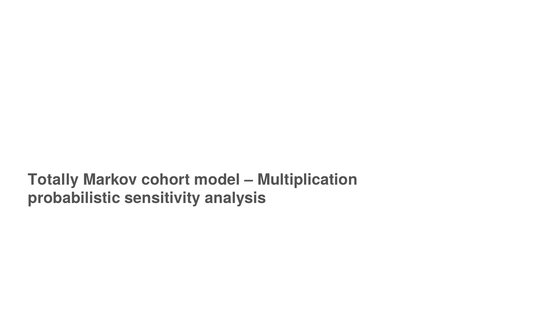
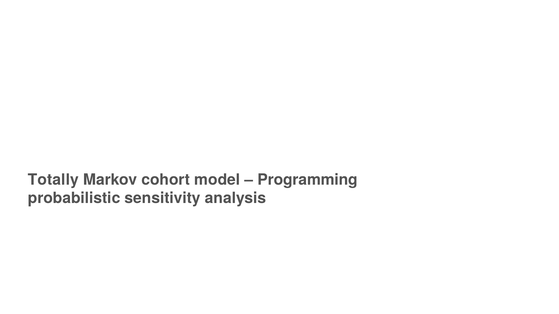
Multiplication: Multiplication -> Programming (308, 180)
